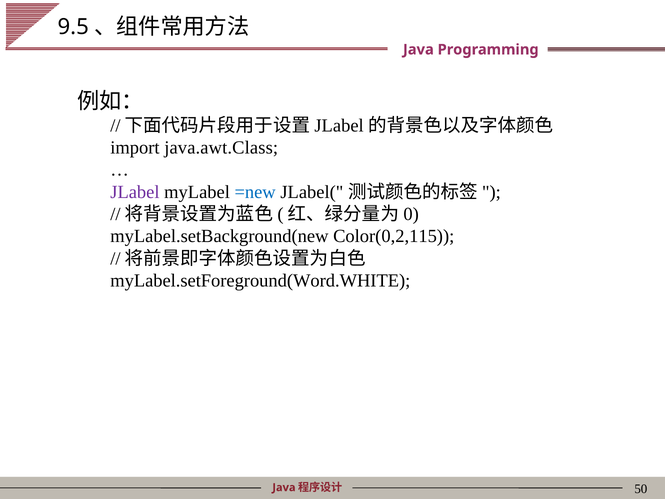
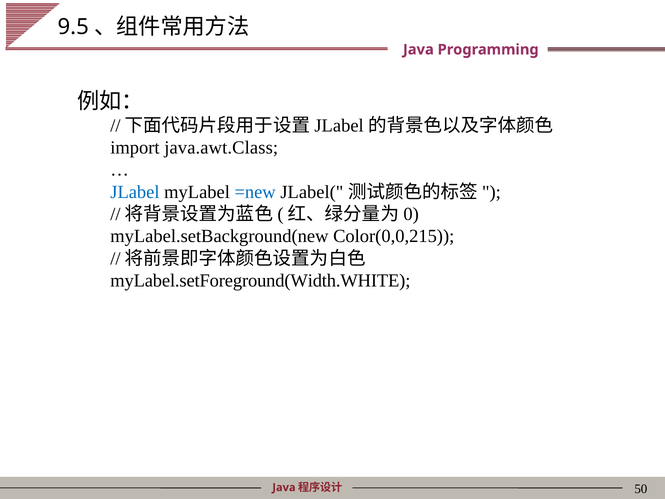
JLabel colour: purple -> blue (135, 192)
Color(0,2,115: Color(0,2,115 -> Color(0,0,215 (394, 236)
myLabel.setForeground(Word.WHITE: myLabel.setForeground(Word.WHITE -> myLabel.setForeground(Width.WHITE (260, 281)
